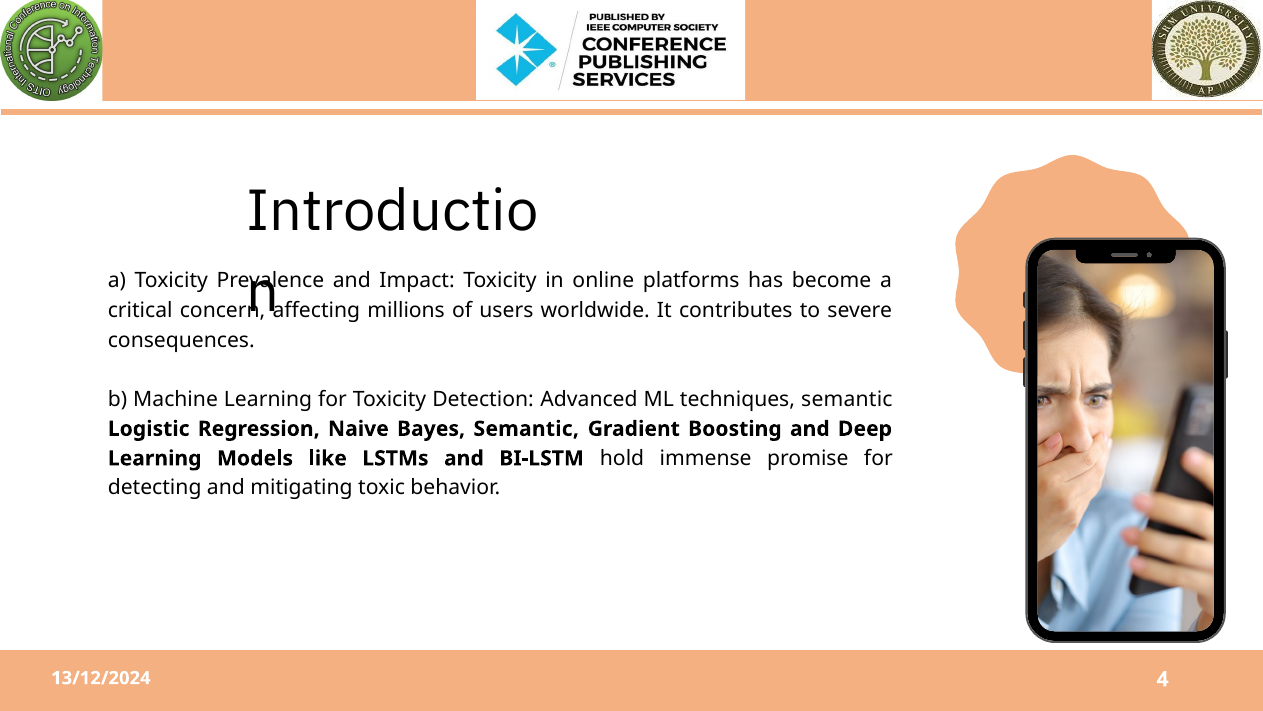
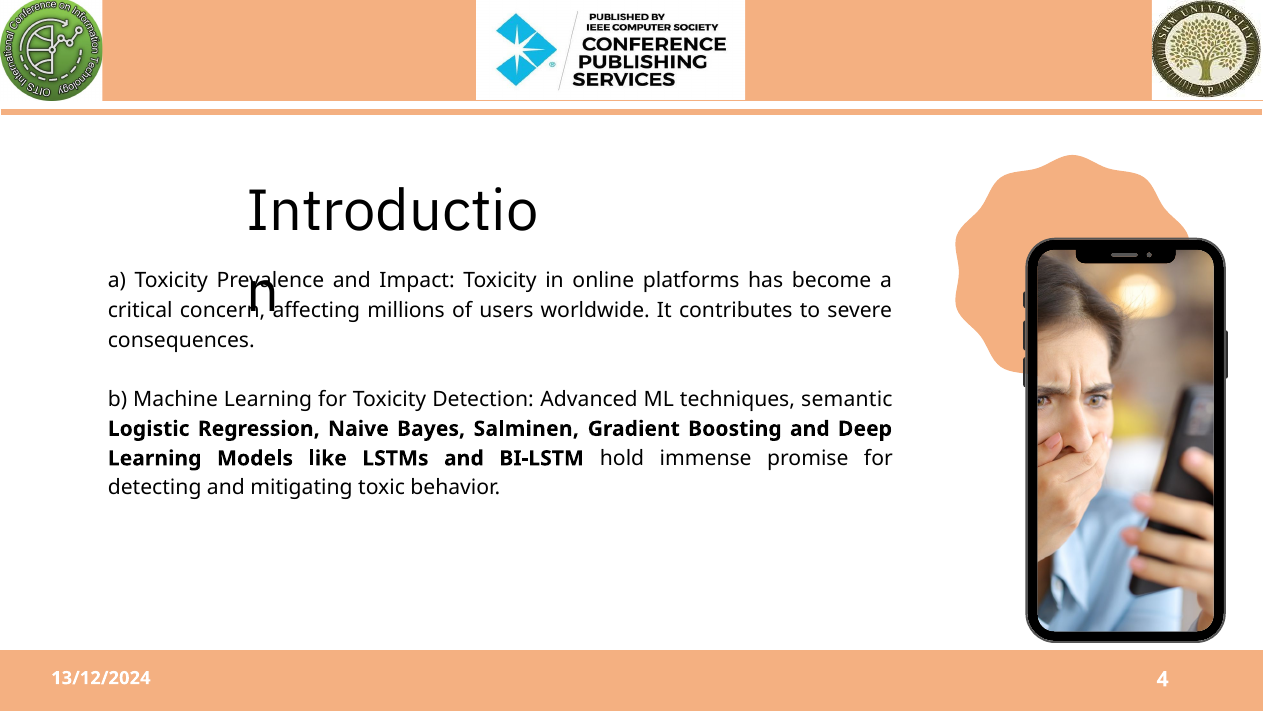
Bayes Semantic: Semantic -> Salminen (526, 429)
